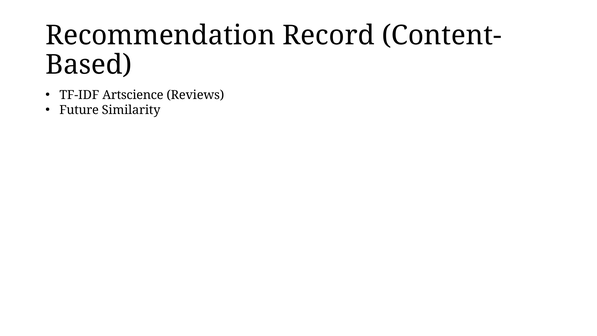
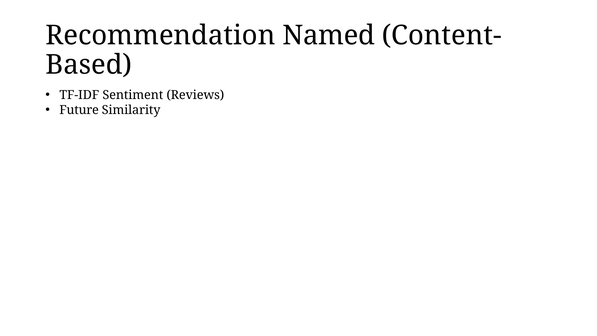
Record: Record -> Named (329, 35)
Artscience: Artscience -> Sentiment (133, 95)
